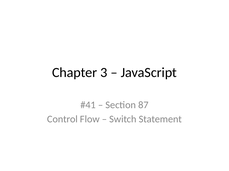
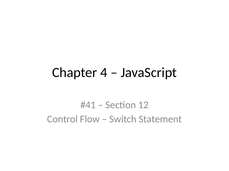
3: 3 -> 4 (104, 73)
87: 87 -> 12 (143, 105)
